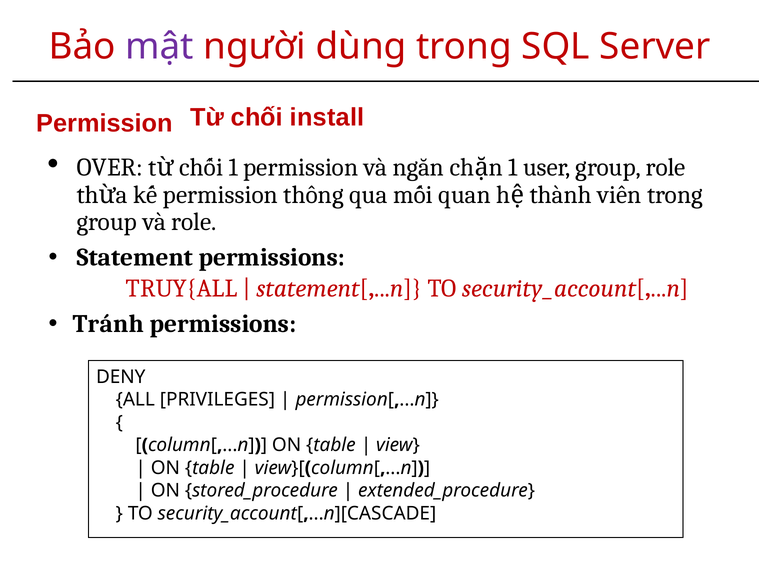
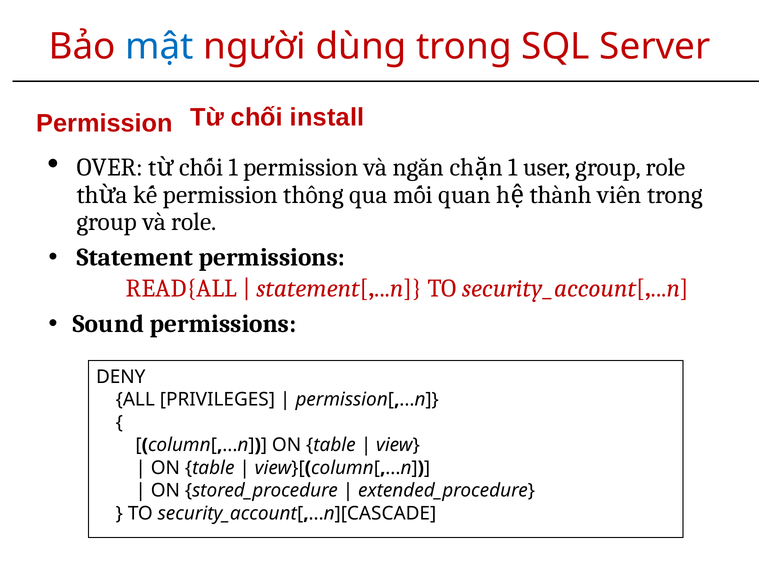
mật colour: purple -> blue (160, 47)
TRUY{ALL: TRUY{ALL -> READ{ALL (182, 289)
Tránh: Tránh -> Sound (108, 324)
